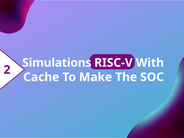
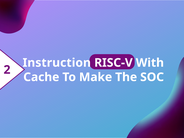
Simulations: Simulations -> Instruction (57, 63)
